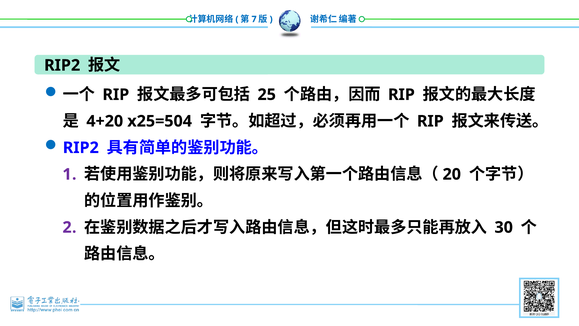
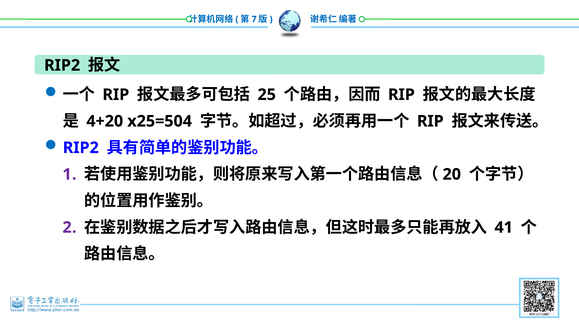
30: 30 -> 41 (504, 227)
